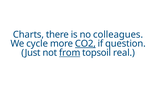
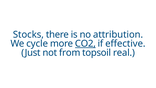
Charts: Charts -> Stocks (28, 34)
colleagues: colleagues -> attribution (118, 34)
question: question -> effective (125, 43)
from underline: present -> none (70, 53)
